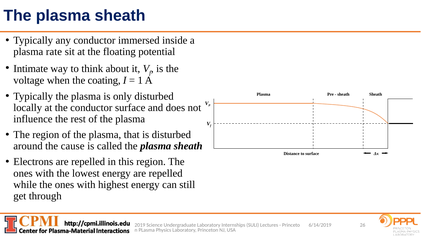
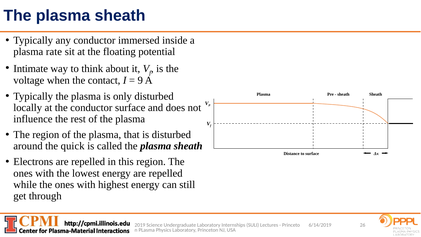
coating: coating -> contact (104, 80)
1: 1 -> 9 (140, 80)
cause: cause -> quick (73, 146)
